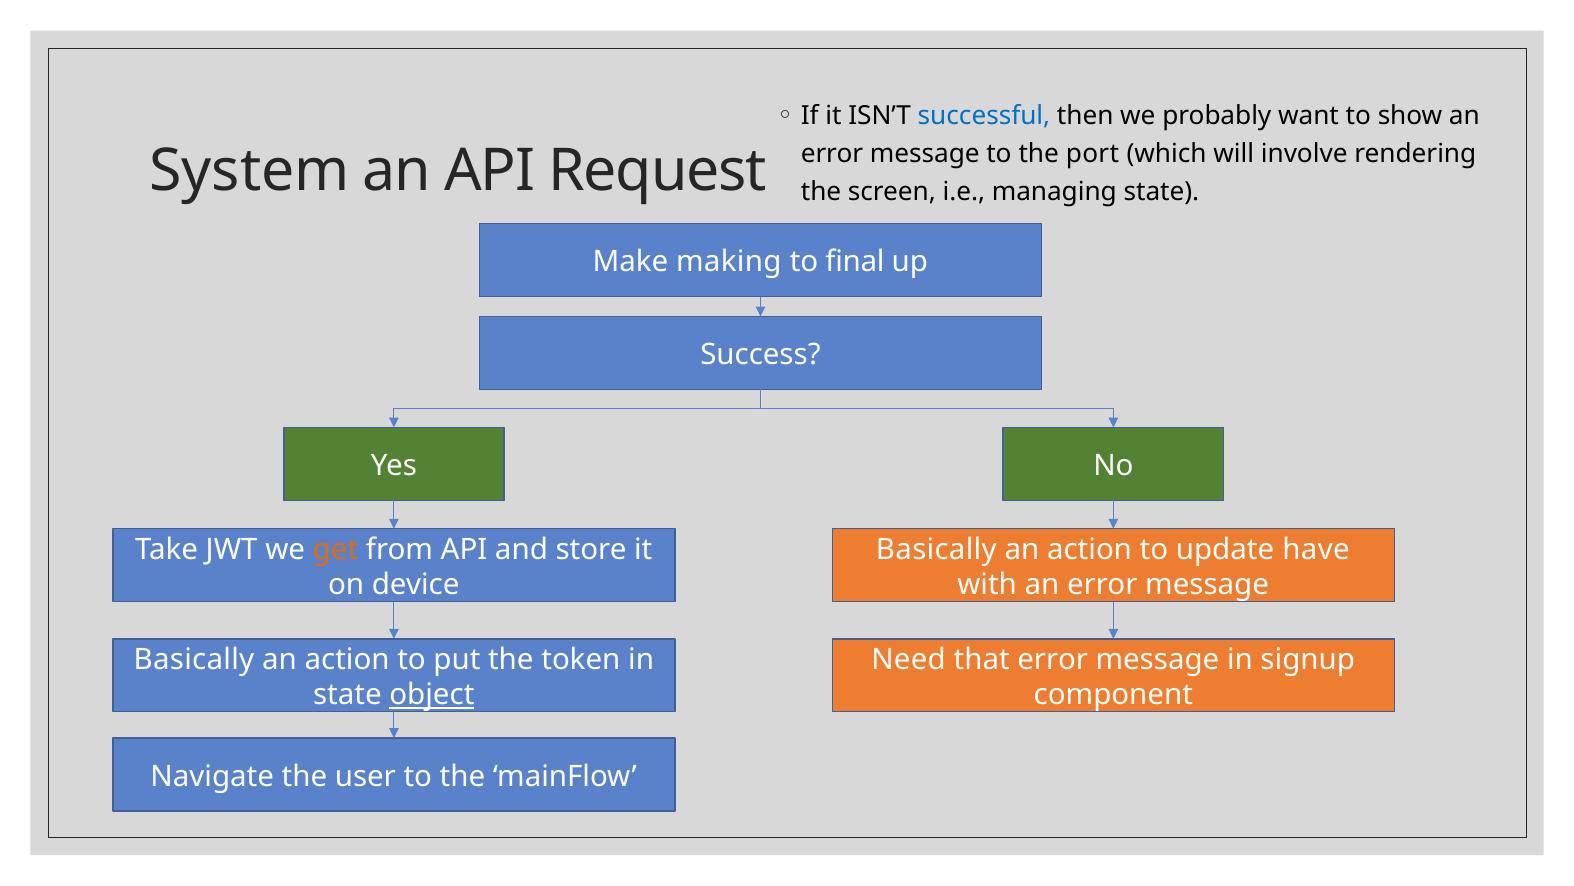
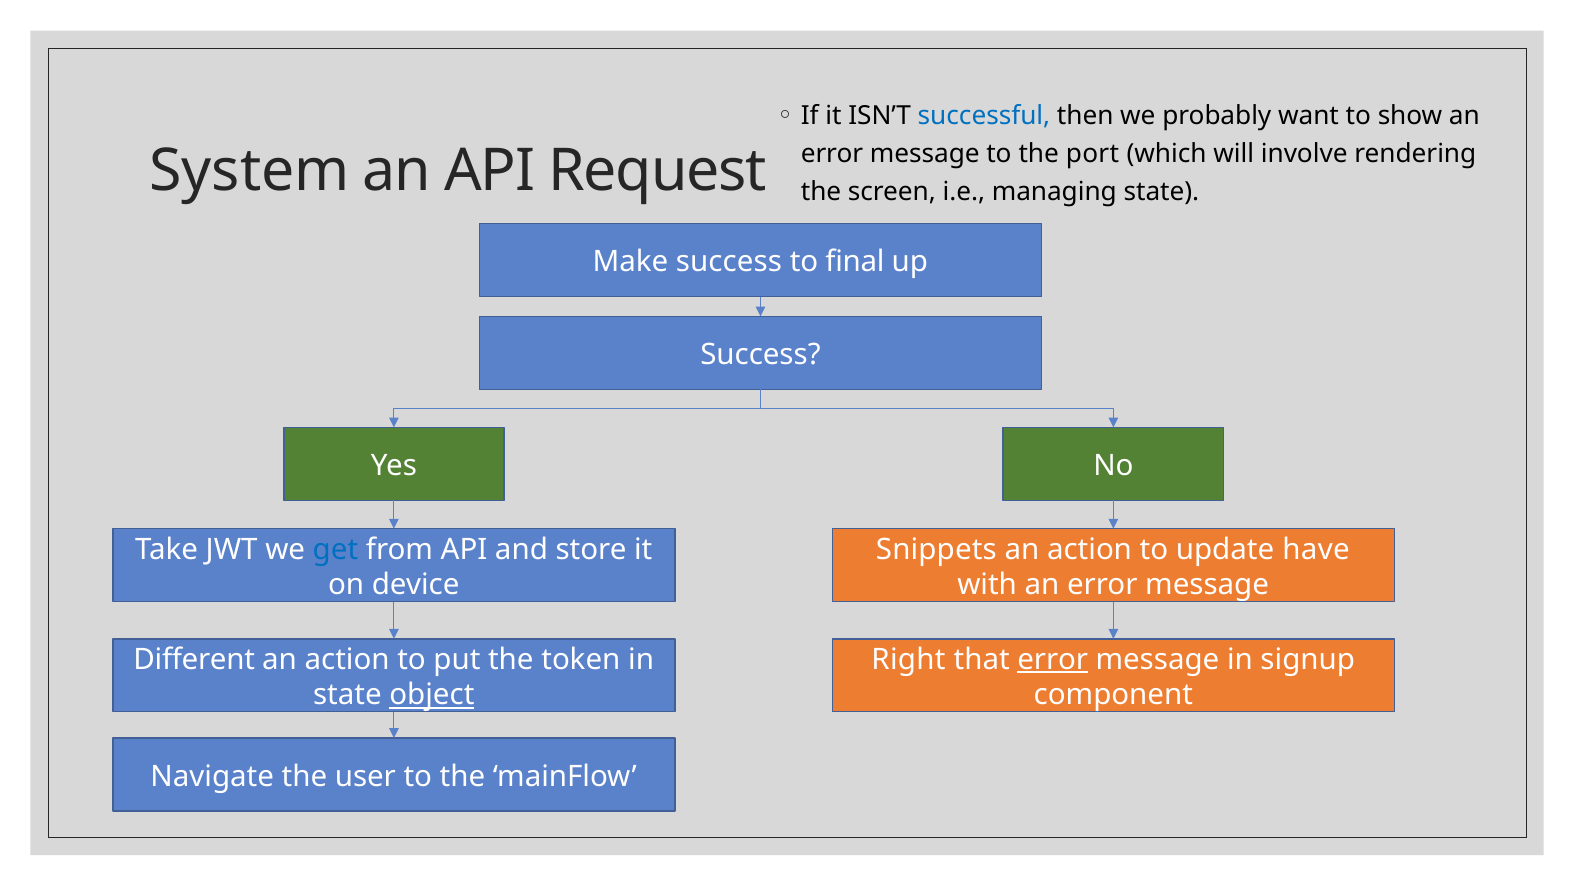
Make making: making -> success (729, 262)
get colour: orange -> blue (335, 549)
Basically: Basically -> Snippets (936, 549)
Basically: Basically -> Different (194, 659)
Need: Need -> Right (909, 659)
error underline: none -> present (1053, 659)
